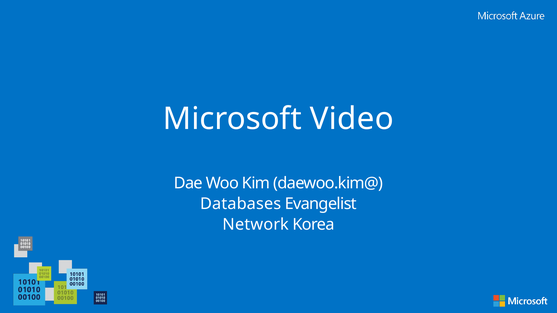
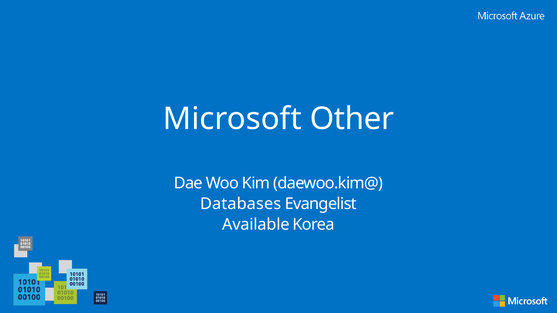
Video: Video -> Other (352, 119)
Network: Network -> Available (256, 225)
